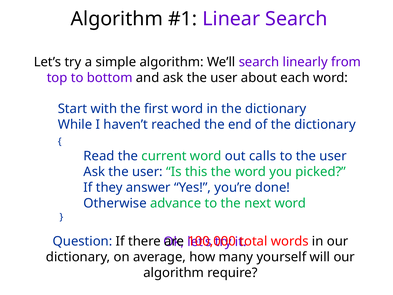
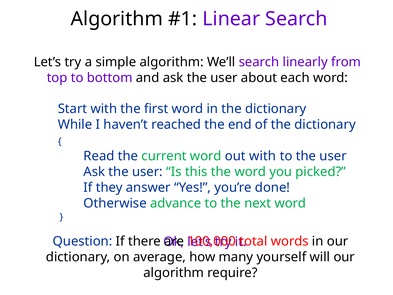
out calls: calls -> with (263, 156)
